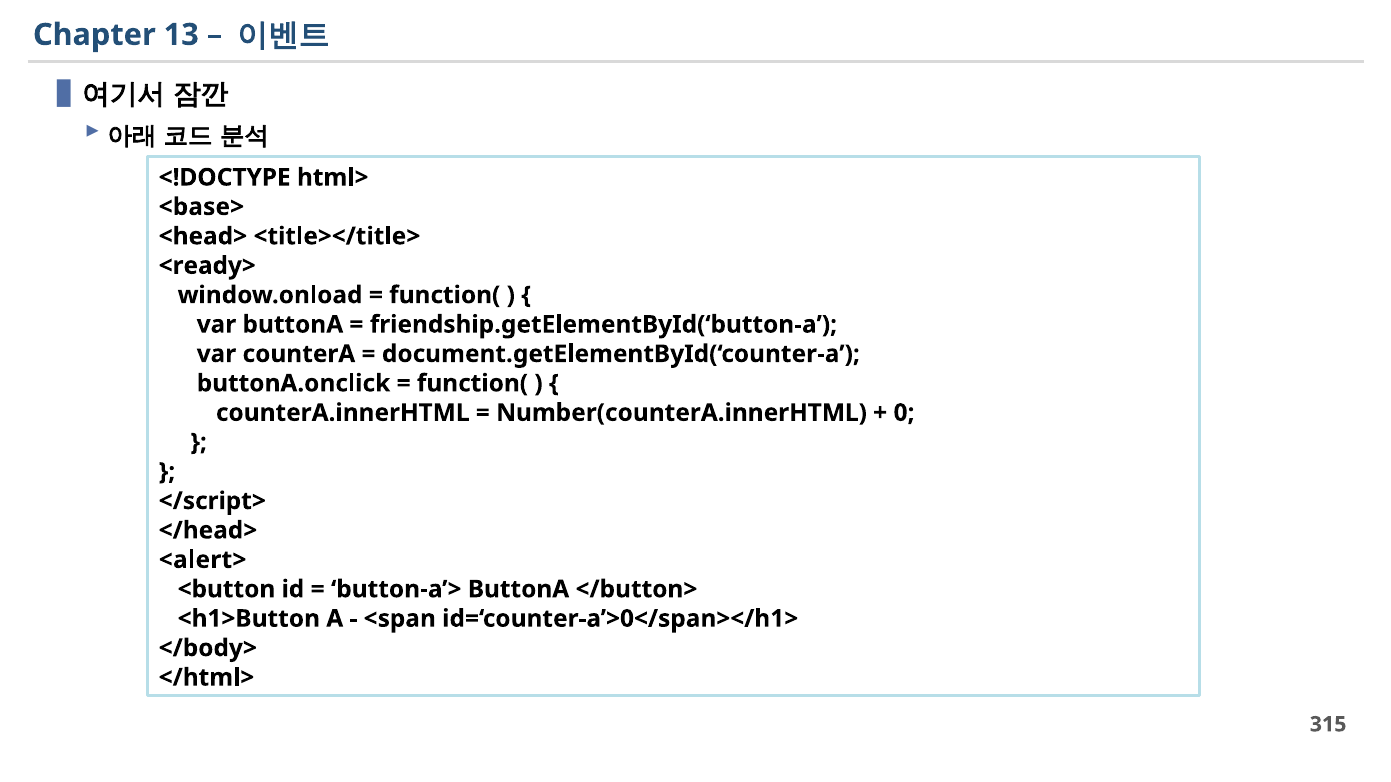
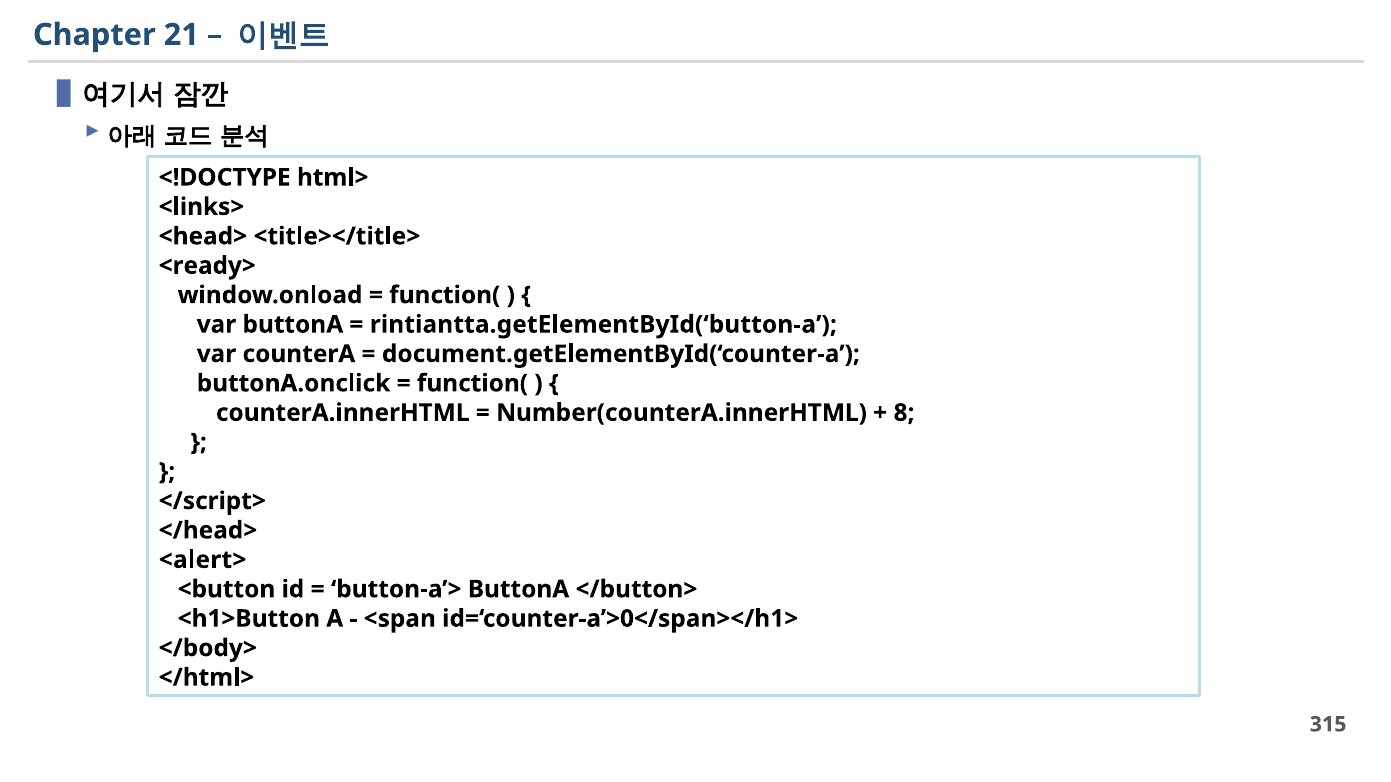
13: 13 -> 21 (181, 35)
<base>: <base> -> <links> (201, 207)
friendship.getElementById(‘button-a: friendship.getElementById(‘button-a -> rintiantta.getElementById(‘button-a (603, 325)
0: 0 -> 8 (904, 413)
